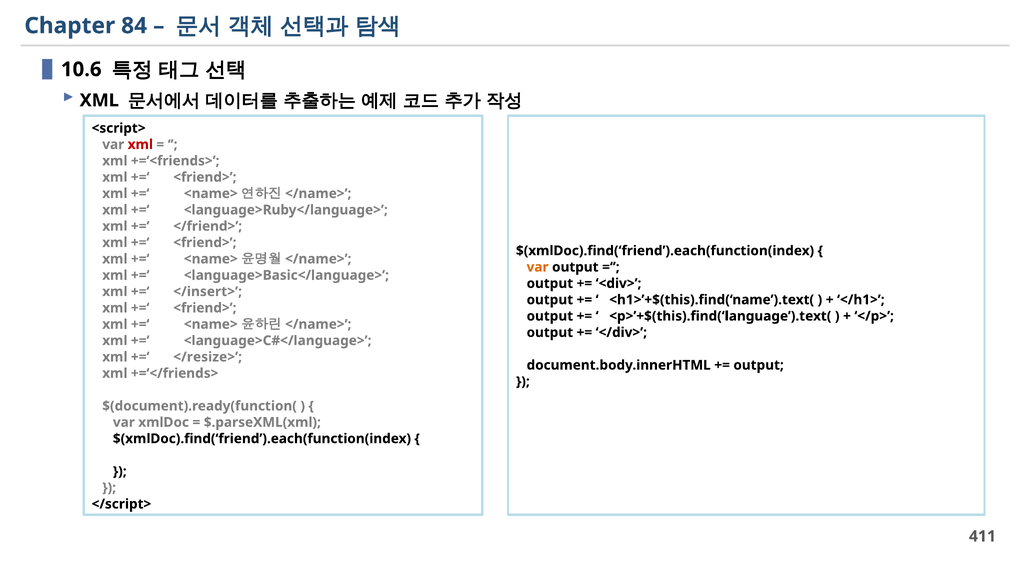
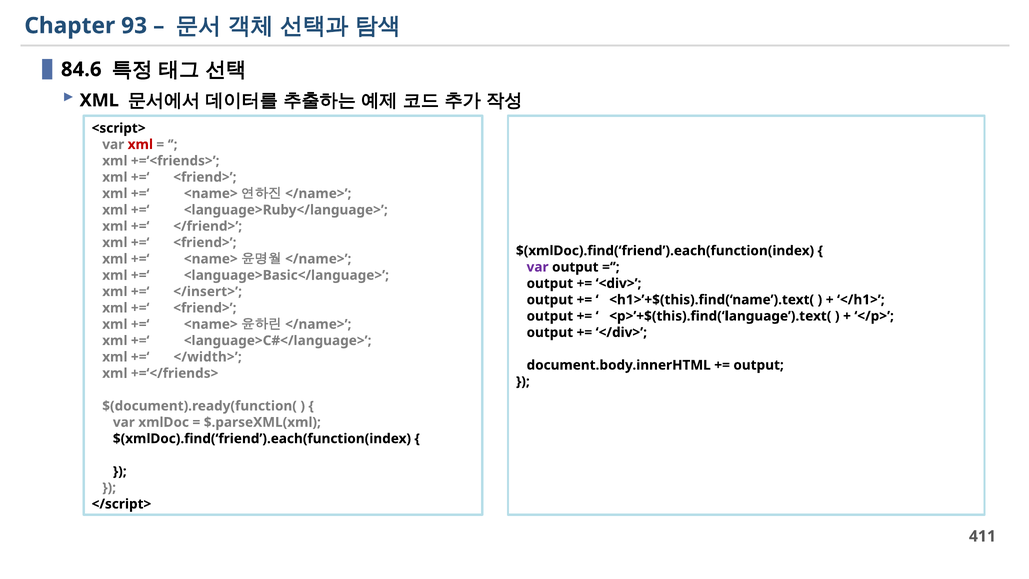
84: 84 -> 93 (134, 26)
10.6: 10.6 -> 84.6 (81, 69)
var colour: orange -> purple (538, 267)
</resize>: </resize> -> </width> (208, 357)
